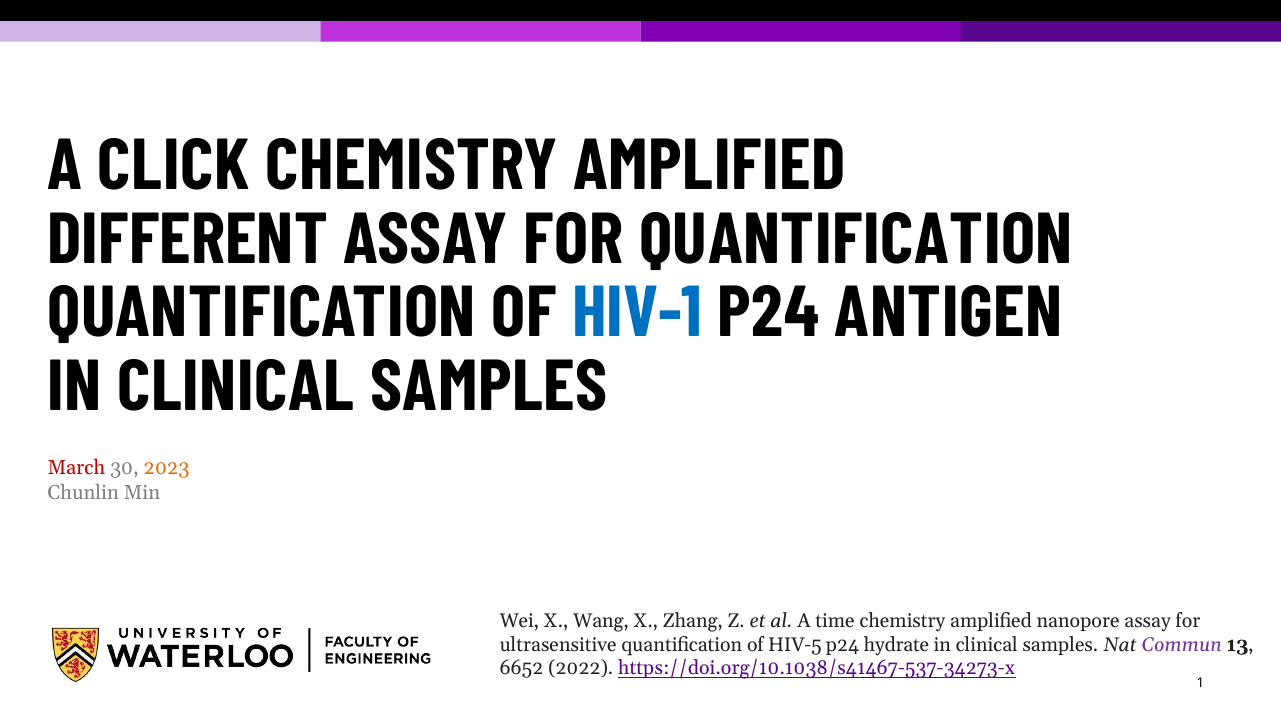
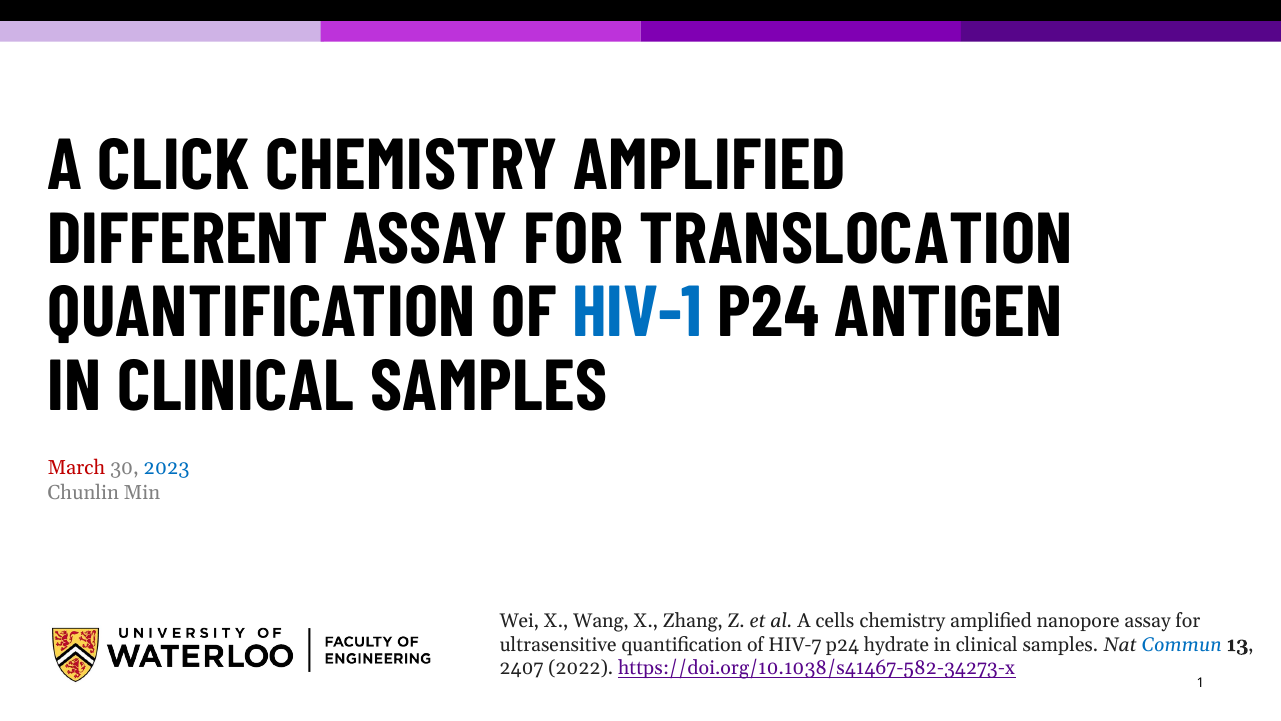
FOR QUANTIFICATION: QUANTIFICATION -> TRANSLOCATION (856, 239)
2023 colour: orange -> blue (167, 468)
time: time -> cells (835, 621)
HIV-5: HIV-5 -> HIV-7 (795, 644)
Commun colour: purple -> blue (1182, 644)
6652: 6652 -> 2407 (521, 668)
https://doi.org/10.1038/s41467-537-34273-x: https://doi.org/10.1038/s41467-537-34273-x -> https://doi.org/10.1038/s41467-582-34273-x (817, 668)
